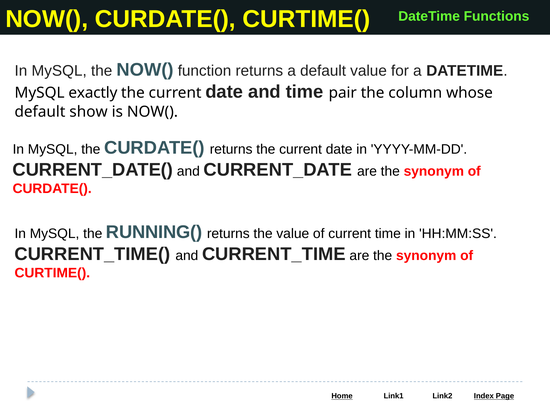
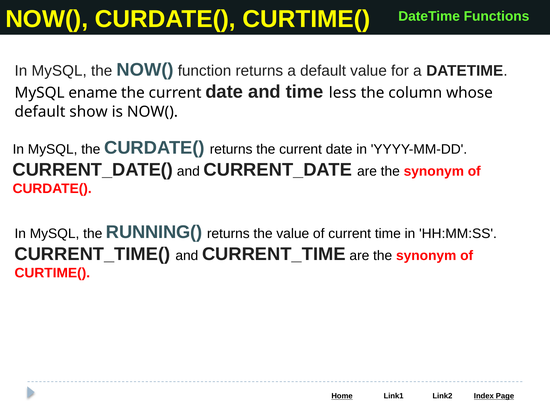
exactly: exactly -> ename (93, 93)
pair: pair -> less (343, 93)
